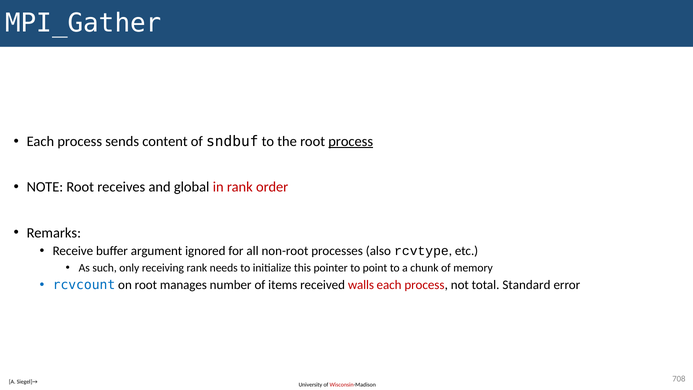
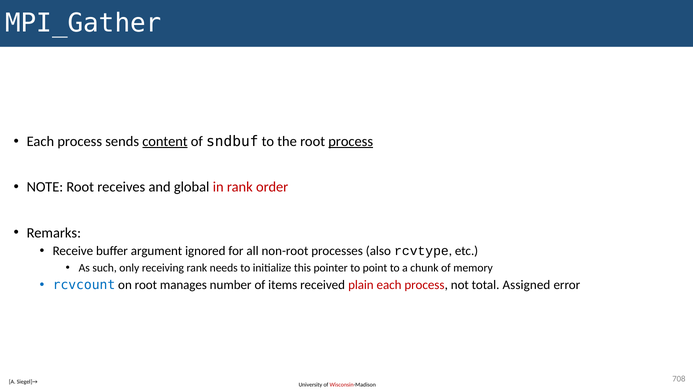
content underline: none -> present (165, 141)
walls: walls -> plain (361, 285)
Standard: Standard -> Assigned (526, 285)
